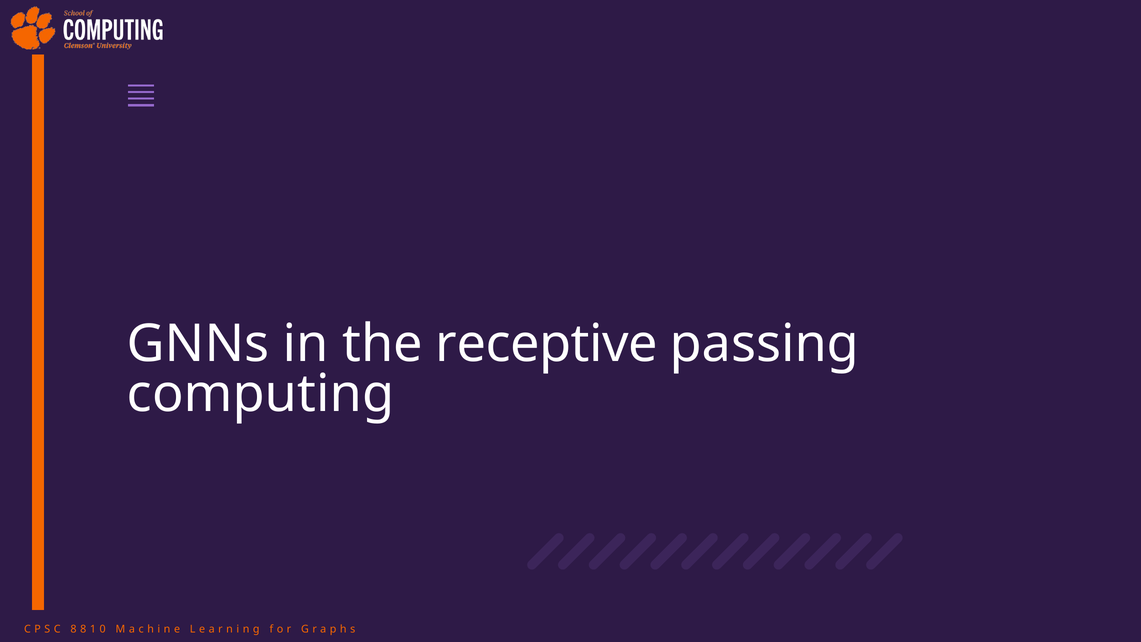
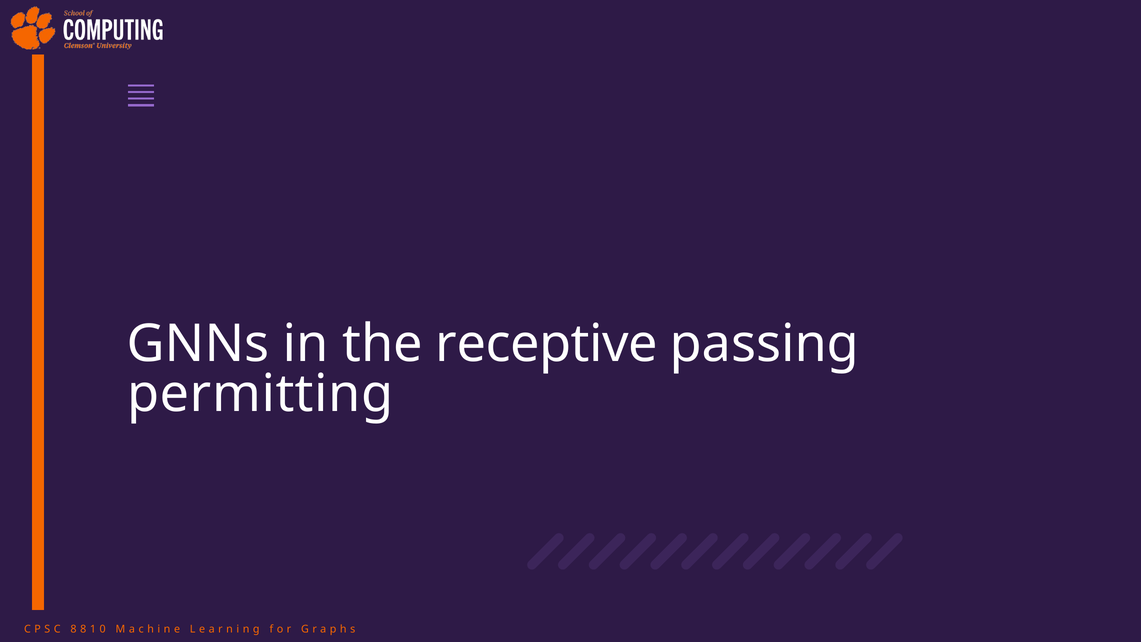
computing: computing -> permitting (260, 394)
